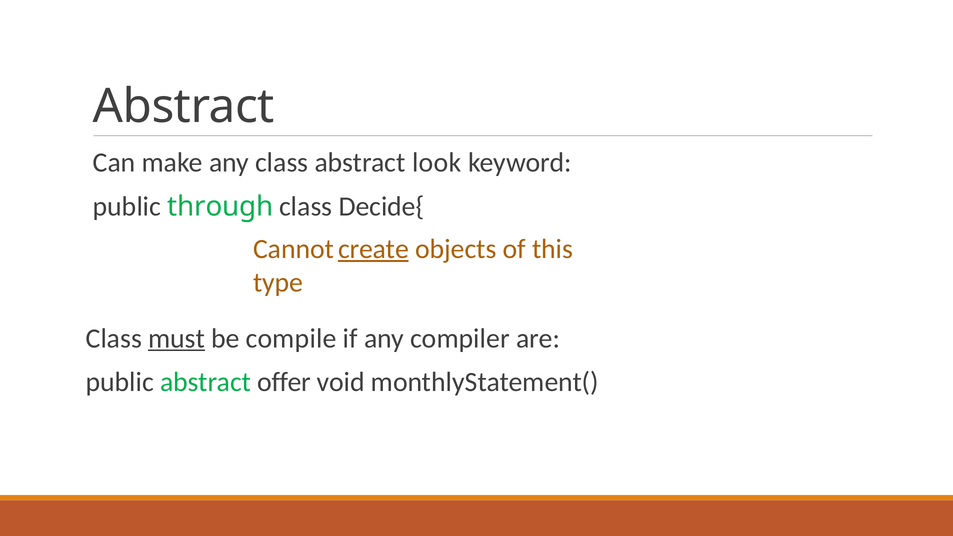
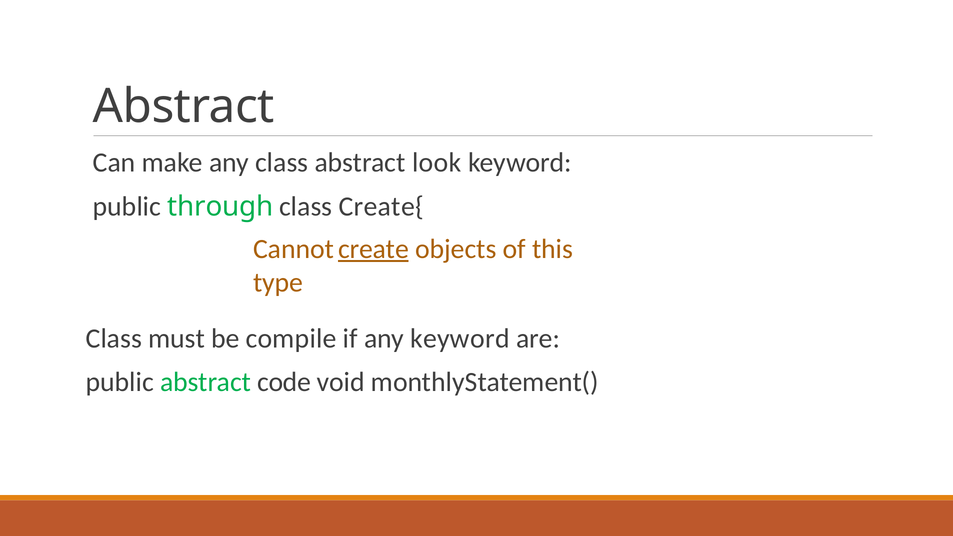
Decide{: Decide{ -> Create{ (381, 207)
must underline: present -> none (176, 338)
any compiler: compiler -> keyword (460, 338)
offer: offer -> code (284, 382)
